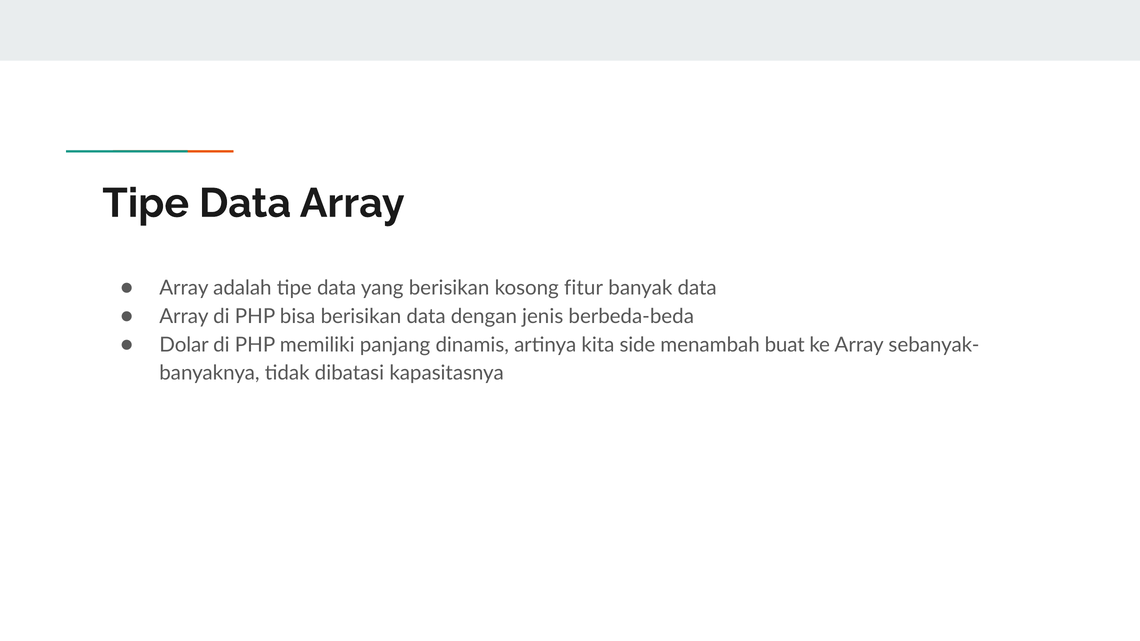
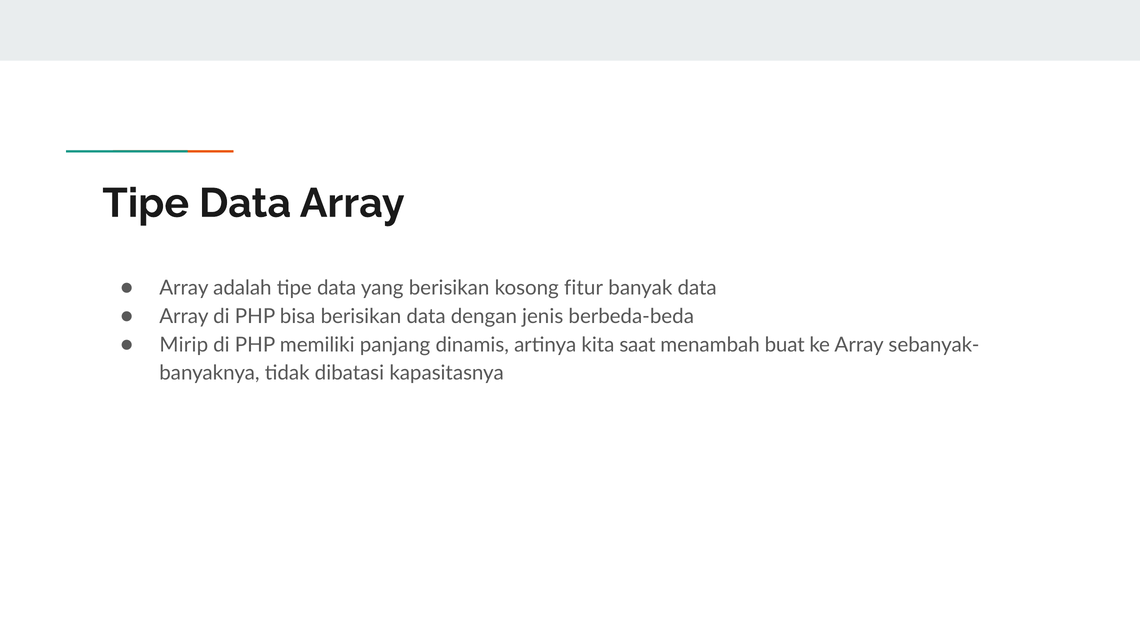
Dolar: Dolar -> Mirip (184, 345)
side: side -> saat (637, 345)
